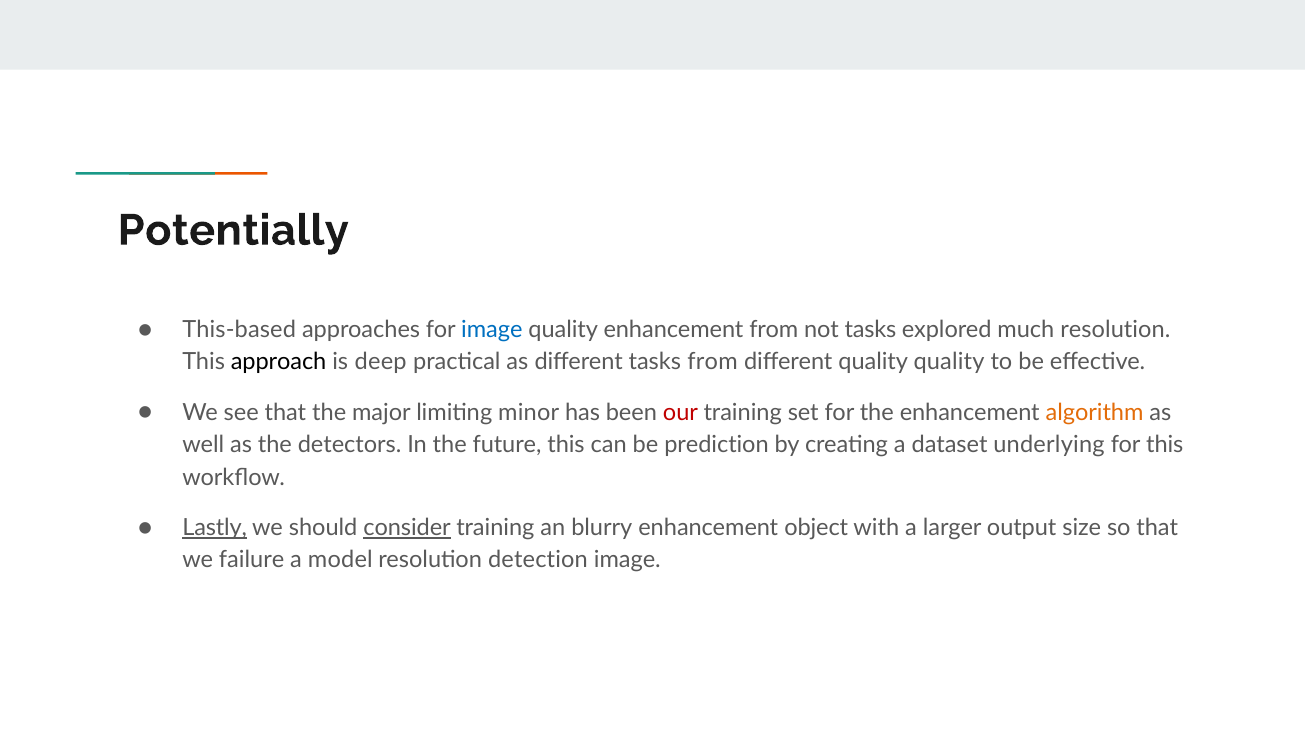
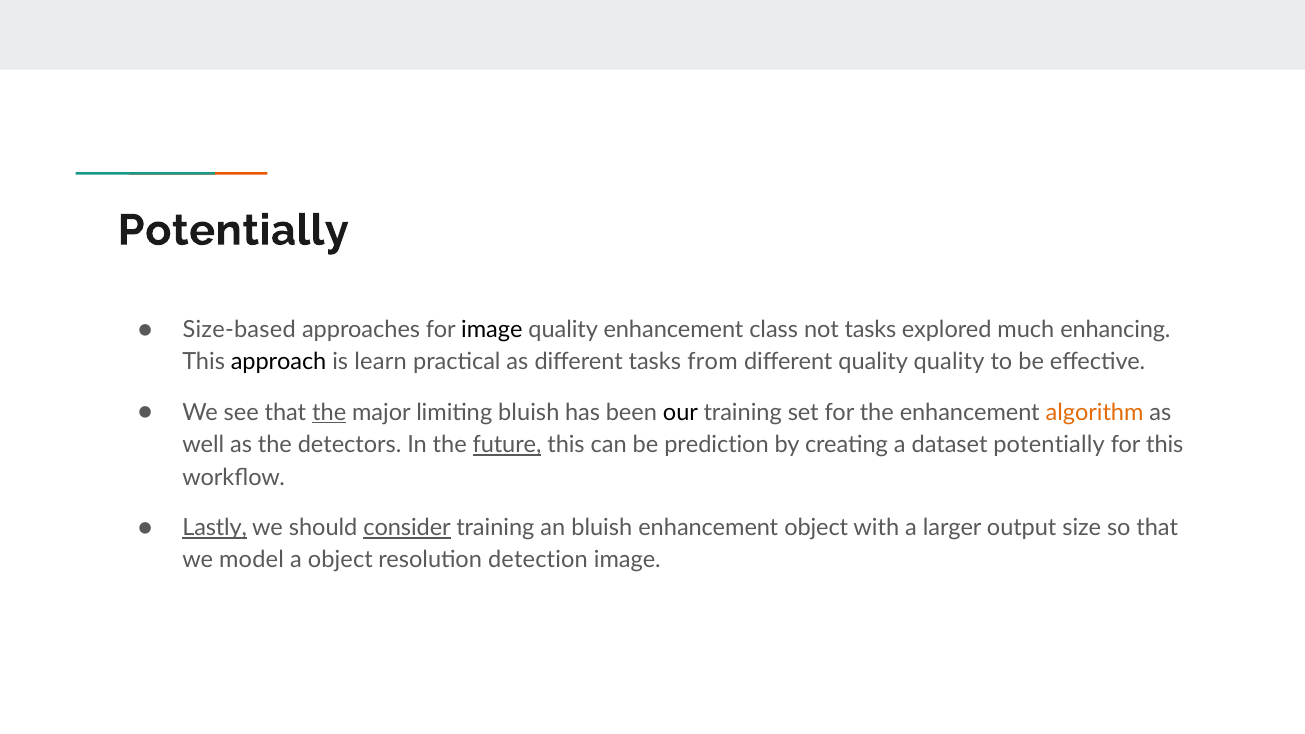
This-based: This-based -> Size-based (239, 330)
image colour: blue -> black (492, 330)
enhancement from: from -> class (774, 330)
much resolution: resolution -> enhancing (1115, 330)
deep: deep -> learn (381, 362)
the underline: none -> present (329, 413)
limiting minor: minor -> bluish (529, 413)
our colour: red -> black (680, 413)
future underline: none -> present (507, 445)
dataset underlying: underlying -> potentially (1049, 445)
an blurry: blurry -> bluish (602, 528)
failure: failure -> model (252, 560)
a model: model -> object (340, 560)
